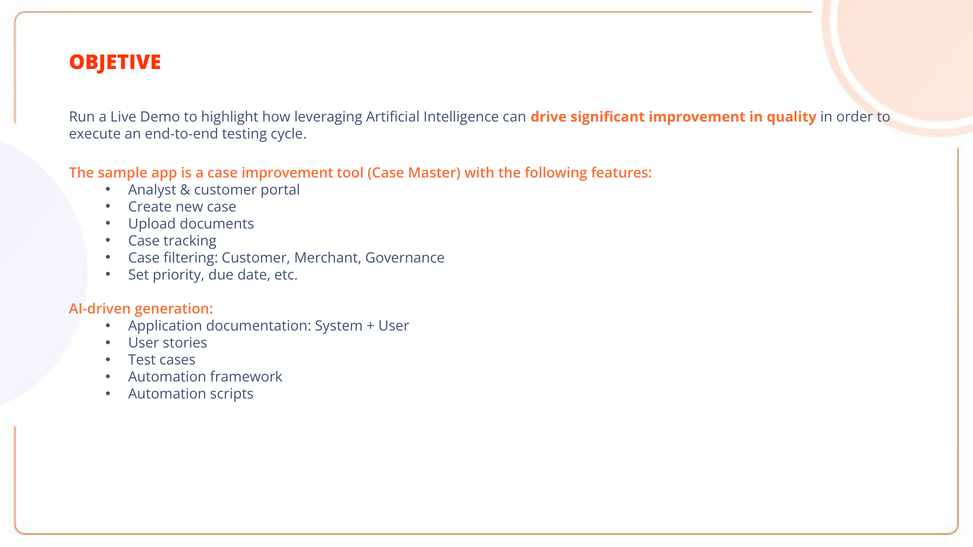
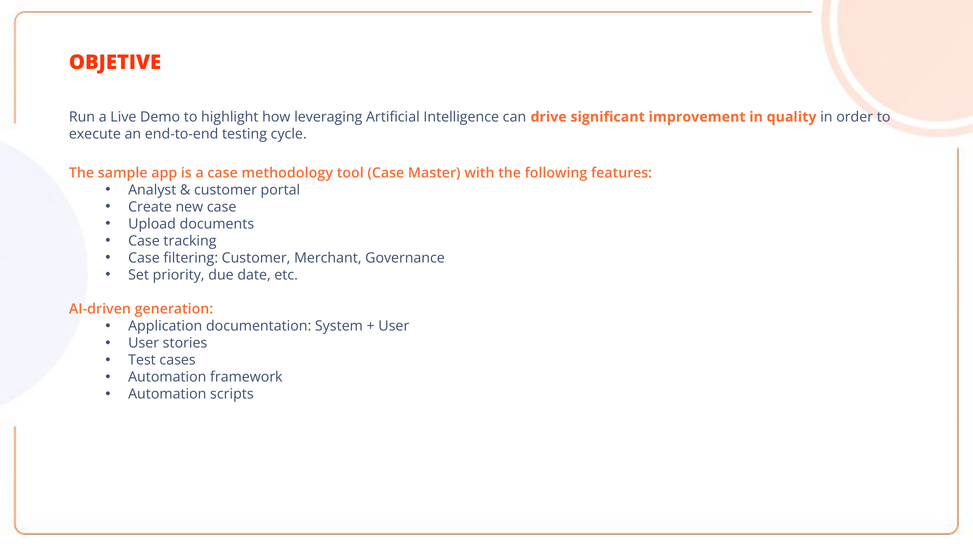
case improvement: improvement -> methodology (287, 173)
